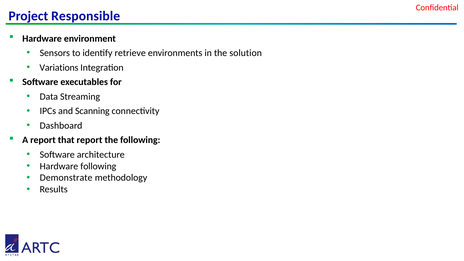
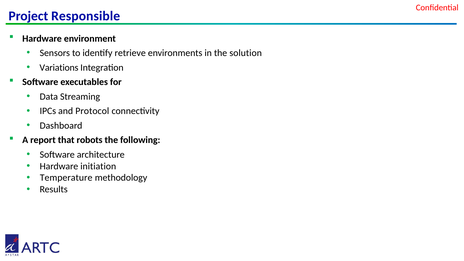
Scanning: Scanning -> Protocol (92, 111)
that report: report -> robots (90, 140)
Hardware following: following -> initiation (98, 166)
Demonstrate: Demonstrate -> Temperature (66, 178)
